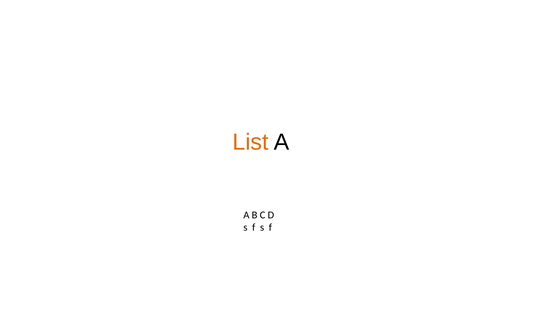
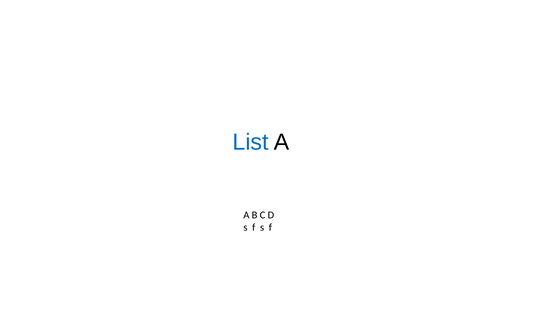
List colour: orange -> blue (251, 142)
